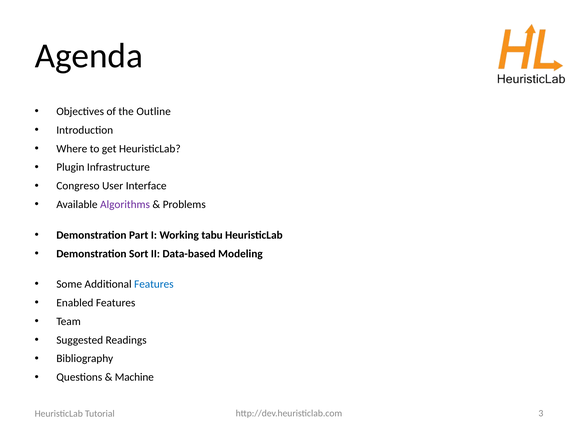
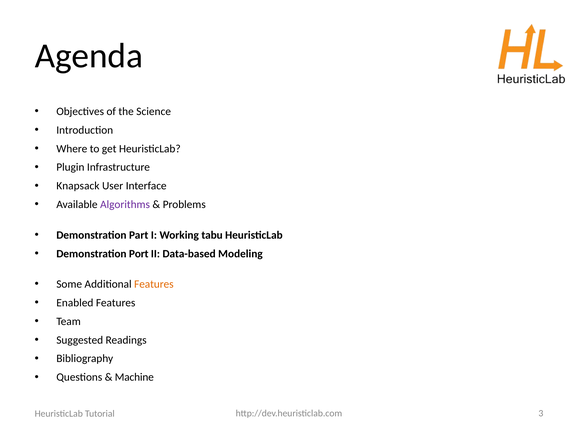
Outline: Outline -> Science (154, 112)
Congreso: Congreso -> Knapsack (78, 186)
Sort: Sort -> Port (139, 254)
Features colour: blue -> orange (154, 284)
